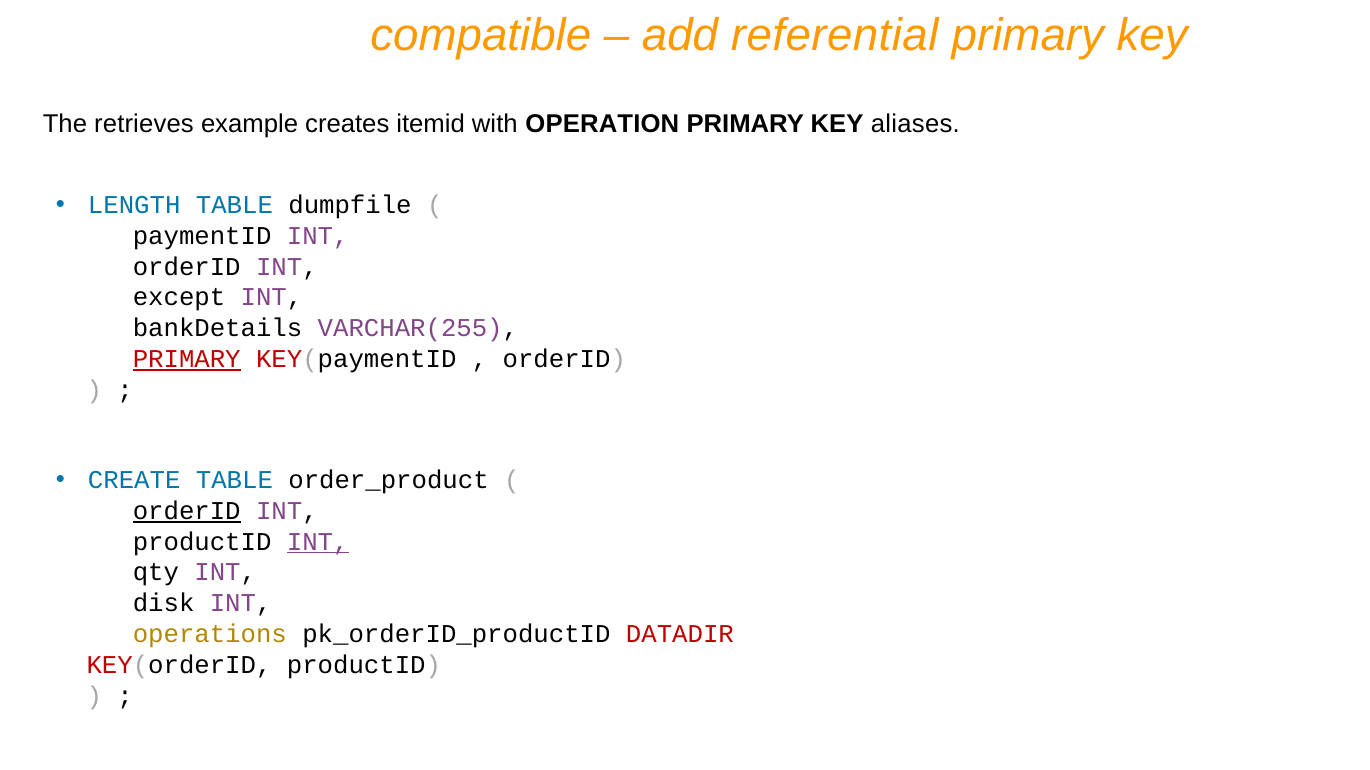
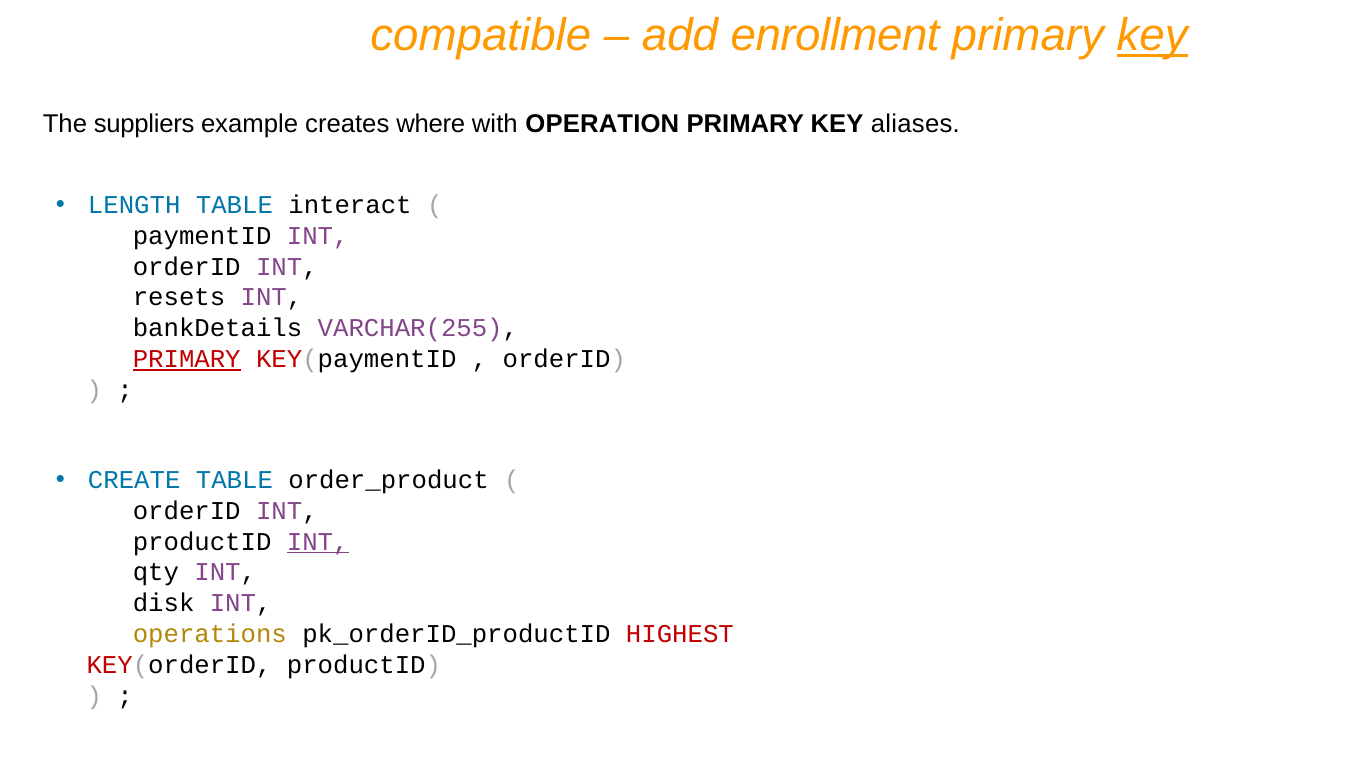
referential: referential -> enrollment (835, 36)
key underline: none -> present (1152, 36)
retrieves: retrieves -> suppliers (144, 124)
itemid: itemid -> where (431, 124)
dumpfile: dumpfile -> interact (350, 205)
except: except -> resets (179, 298)
orderID underline: present -> none (187, 511)
DATADIR: DATADIR -> HIGHEST (680, 634)
